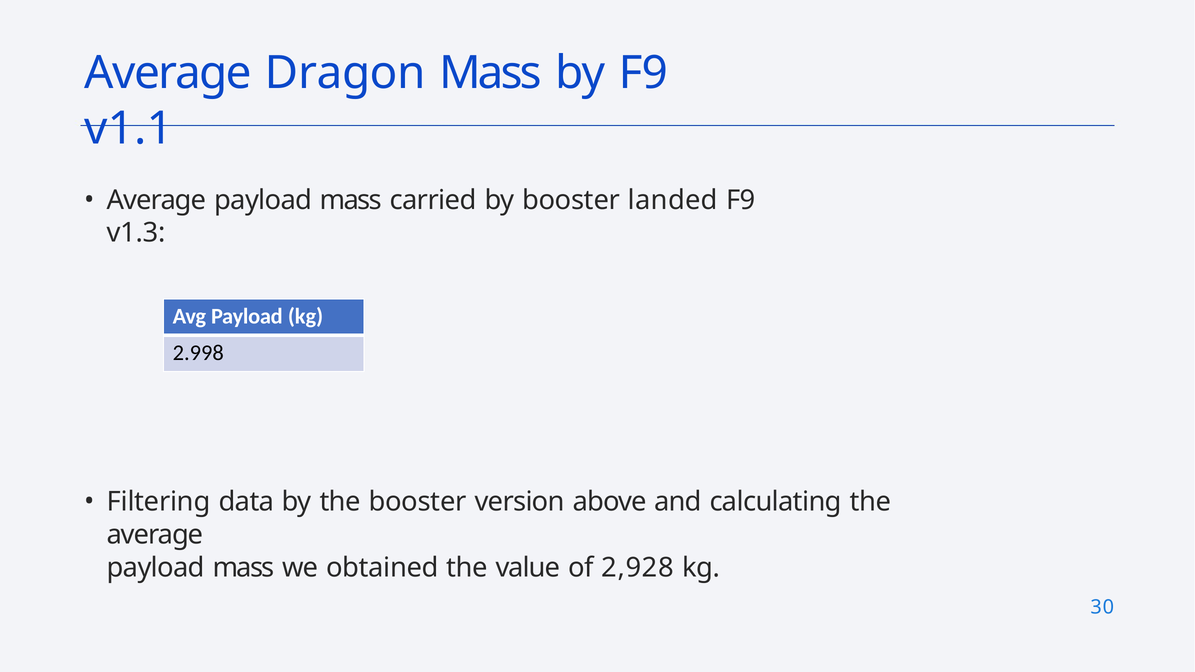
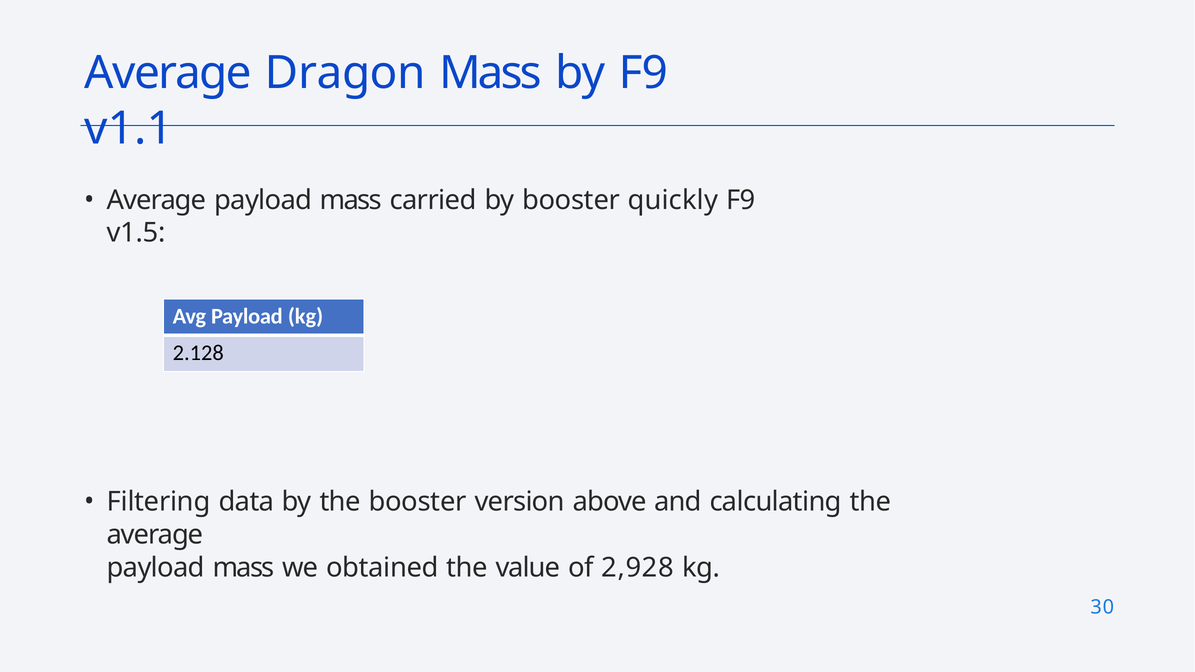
landed: landed -> quickly (673, 200)
v1.3: v1.3 -> v1.5 (136, 233)
2.998: 2.998 -> 2.128 (198, 353)
